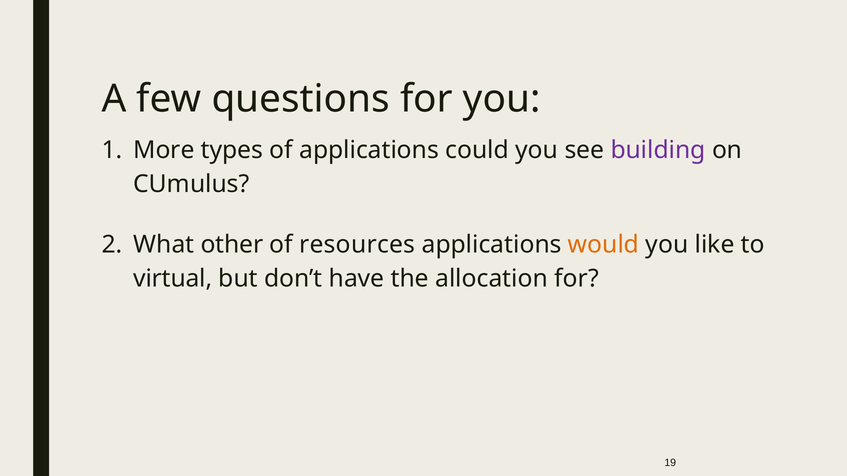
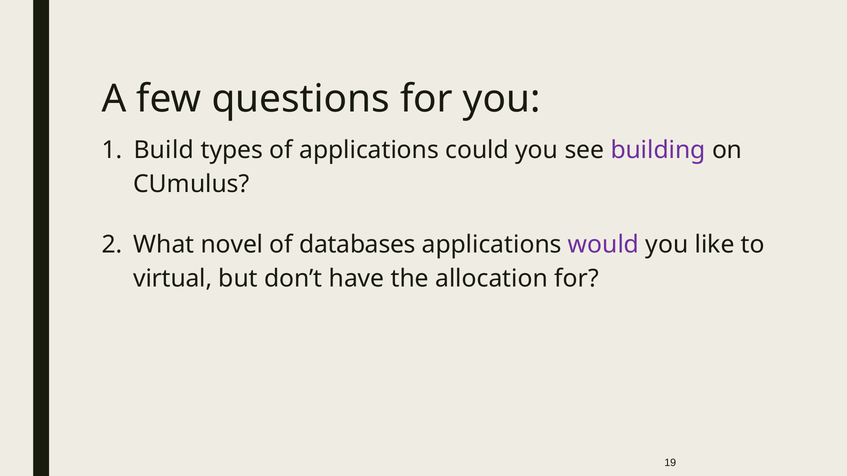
More: More -> Build (164, 150)
other: other -> novel (232, 245)
resources: resources -> databases (357, 245)
would colour: orange -> purple (604, 245)
